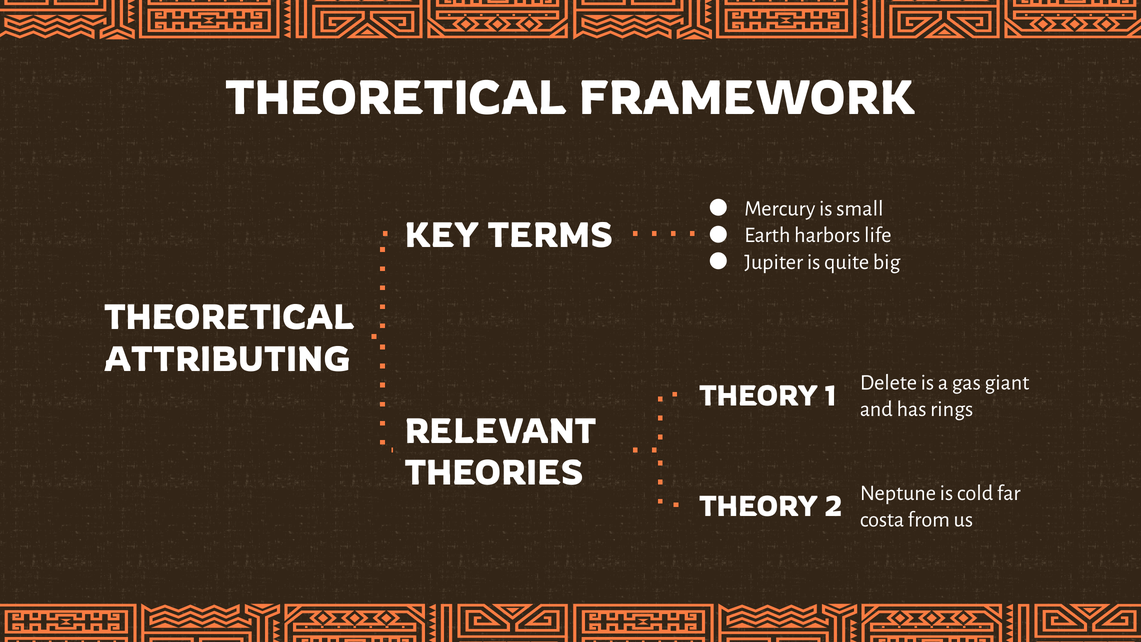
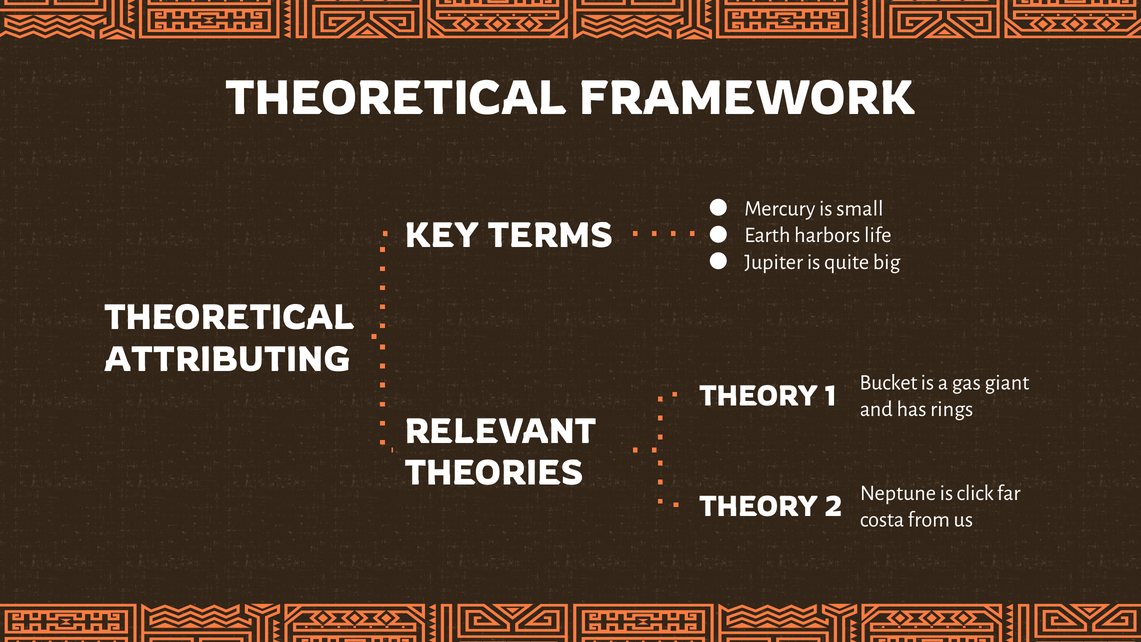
Delete: Delete -> Bucket (889, 382)
cold: cold -> click (975, 493)
